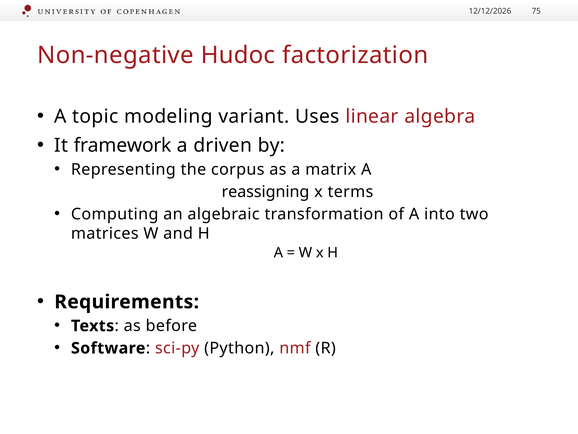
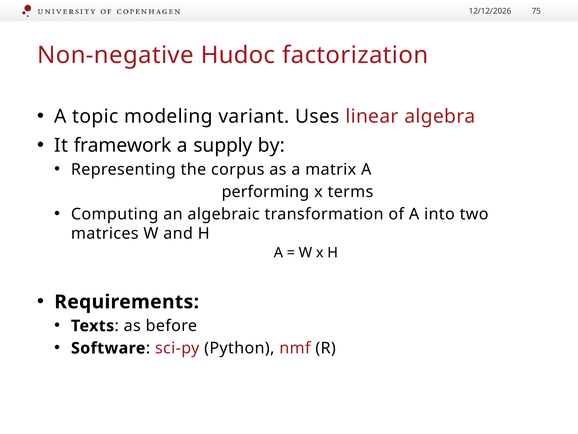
driven: driven -> supply (223, 145)
reassigning: reassigning -> performing (265, 192)
